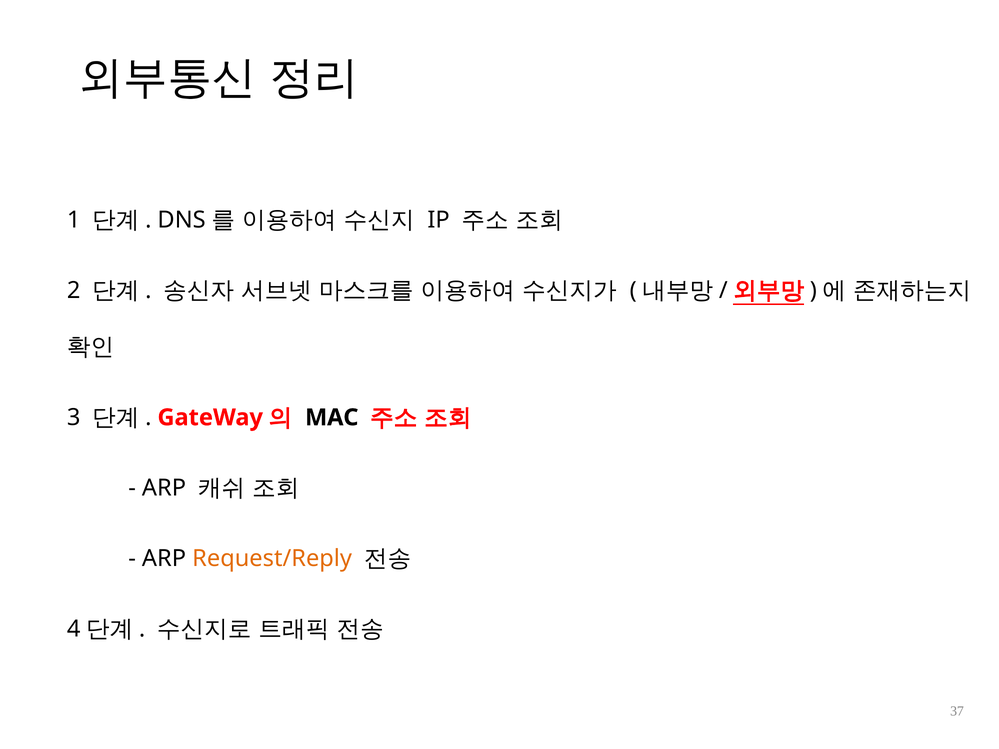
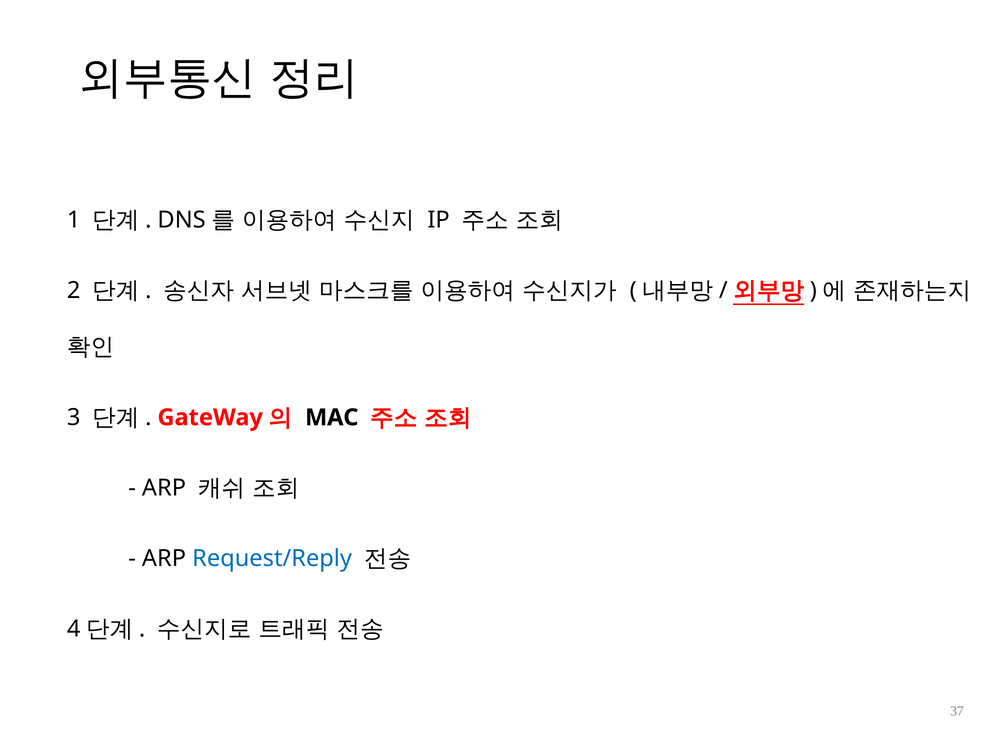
Request/Reply colour: orange -> blue (272, 559)
